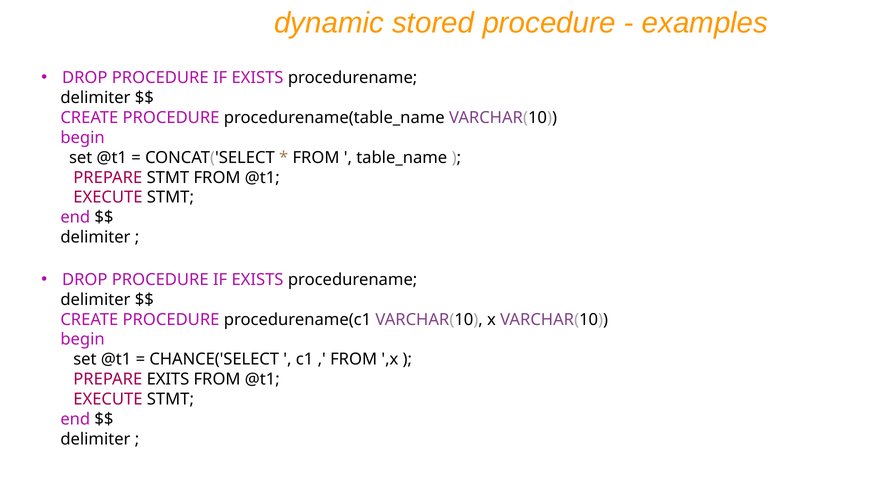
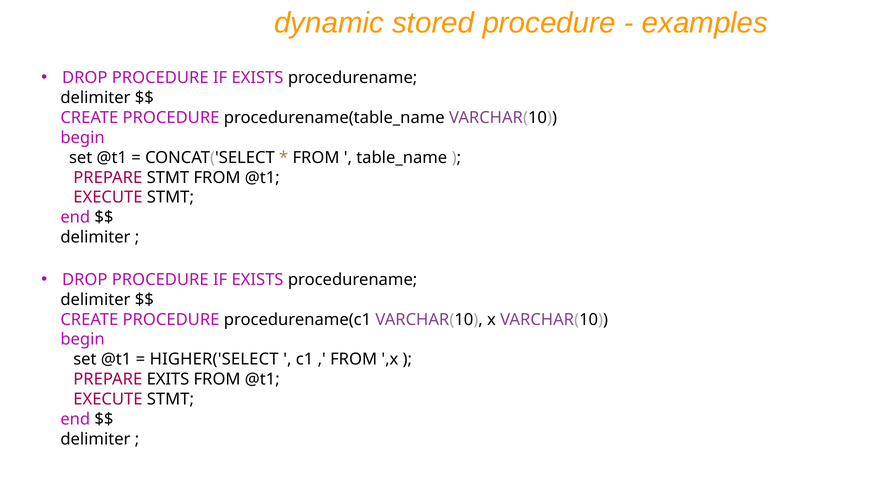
CHANCE('SELECT: CHANCE('SELECT -> HIGHER('SELECT (214, 359)
